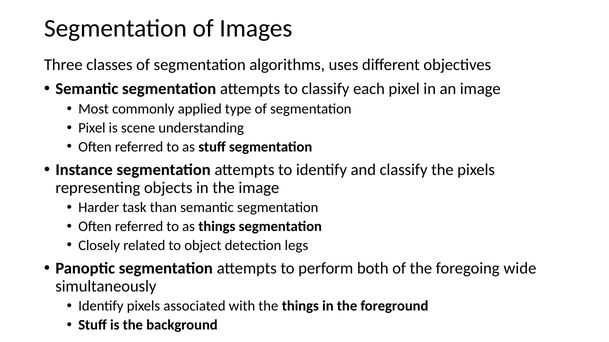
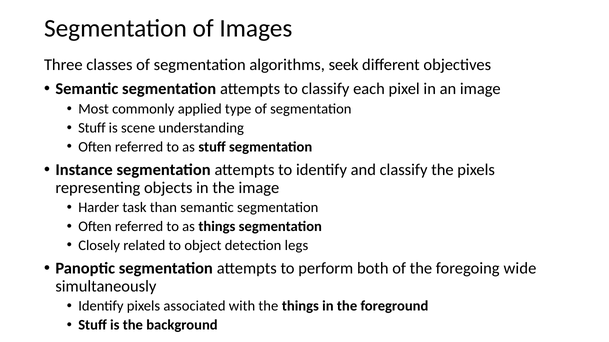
uses: uses -> seek (344, 65)
Pixel: Pixel -> Stuff (92, 128)
